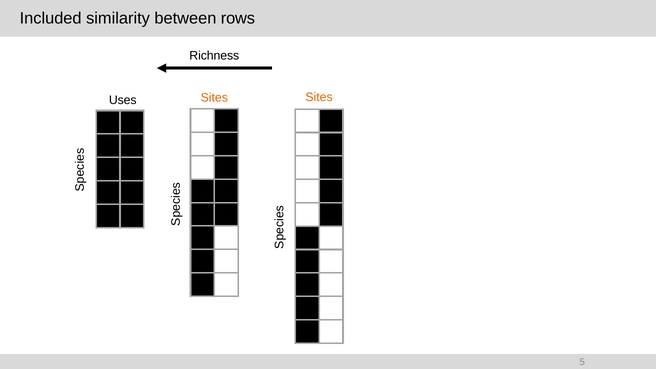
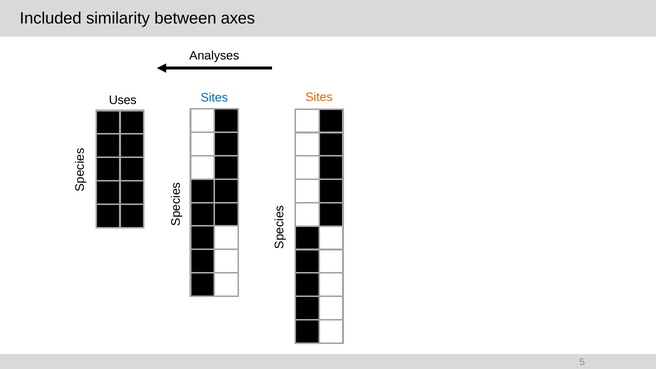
rows: rows -> axes (238, 18)
Richness: Richness -> Analyses (214, 56)
Sites colour: orange -> blue (214, 98)
